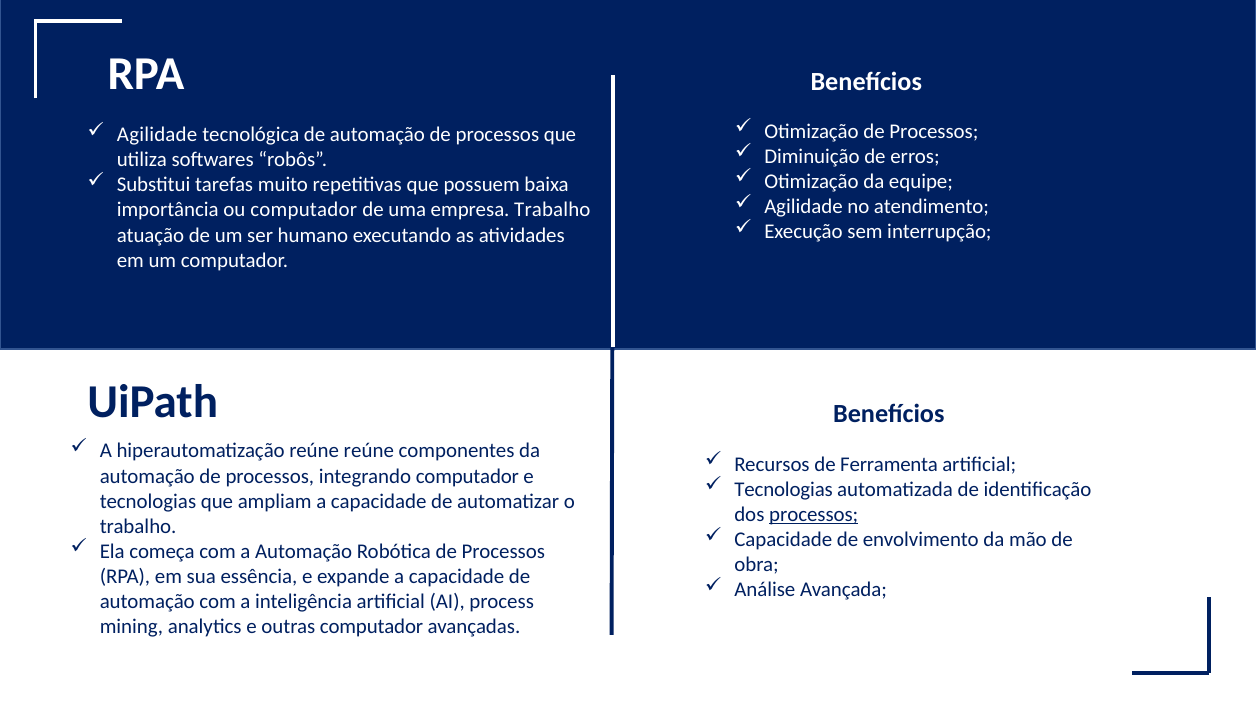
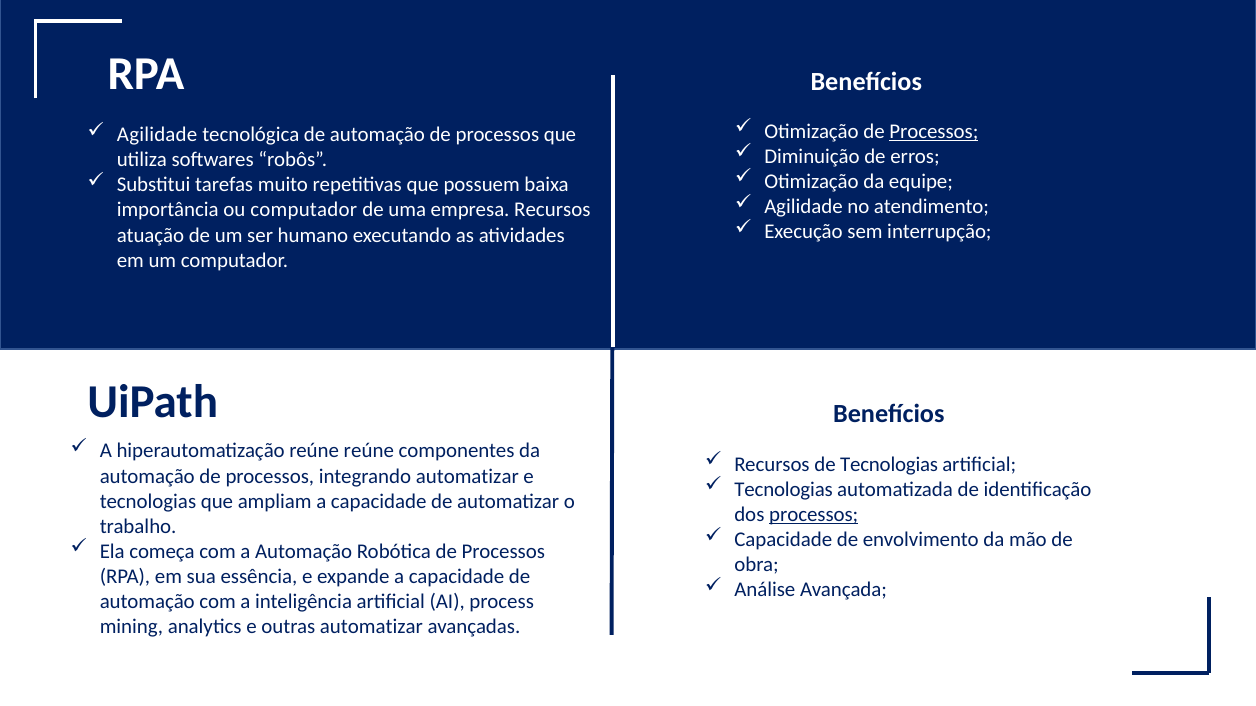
Processos underline: none -> present (934, 131)
empresa Trabalho: Trabalho -> Recursos (552, 210)
de Ferramenta: Ferramenta -> Tecnologias (889, 465)
integrando computador: computador -> automatizar (467, 476)
outras computador: computador -> automatizar (371, 627)
